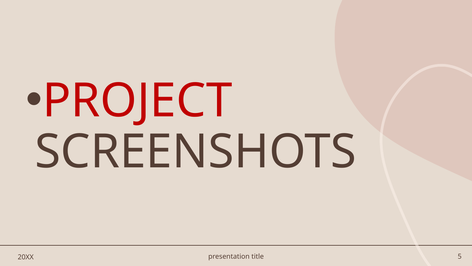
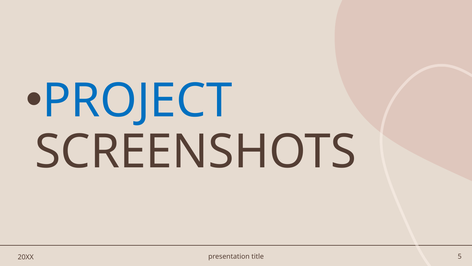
PROJECT colour: red -> blue (137, 101)
